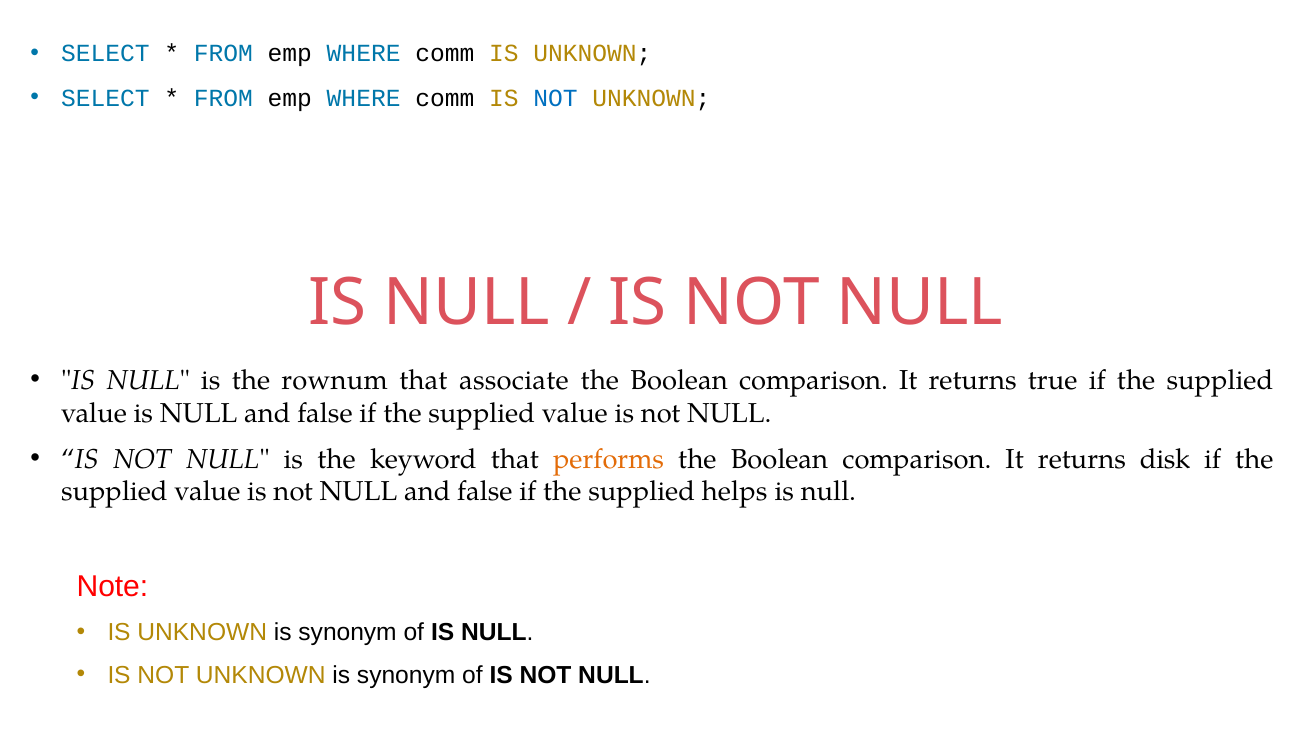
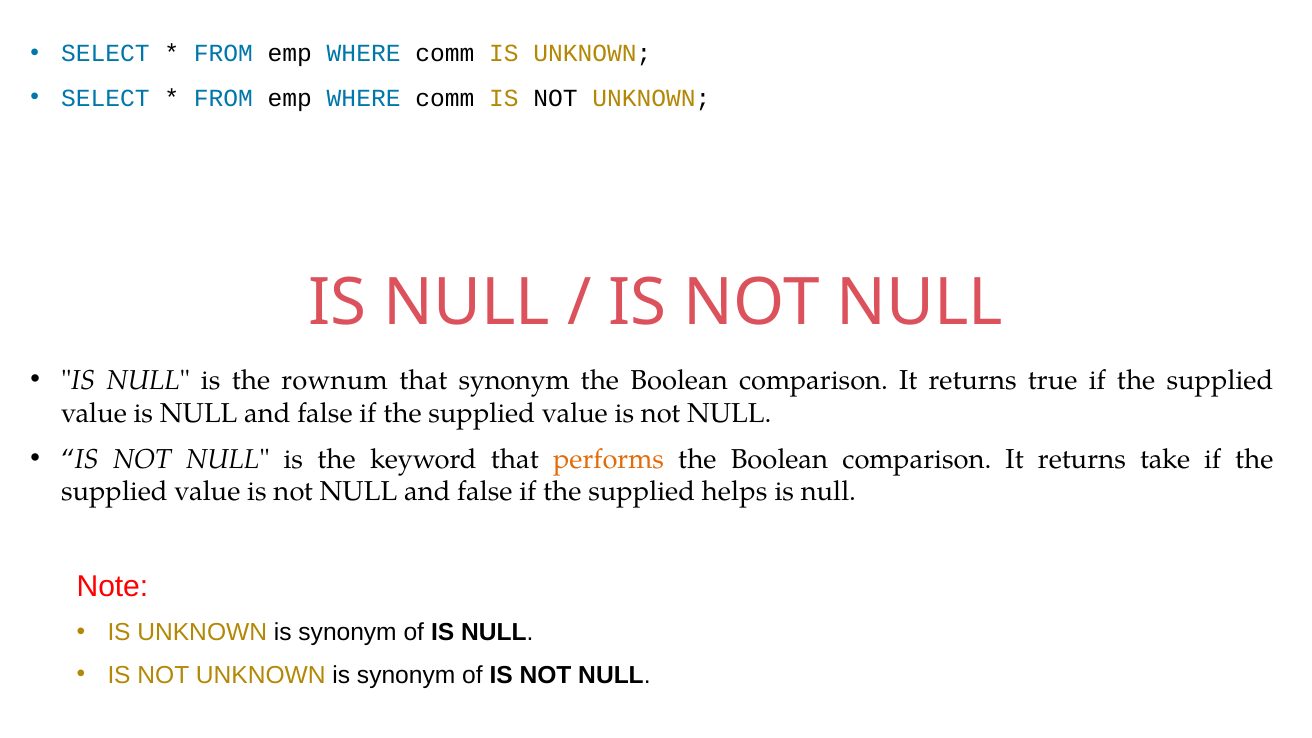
NOT colour: blue -> black (556, 98)
that associate: associate -> synonym (514, 380)
disk: disk -> take (1165, 459)
